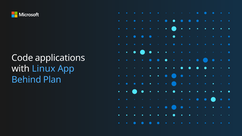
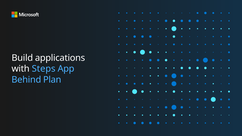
Code: Code -> Build (22, 58)
Linux: Linux -> Steps (44, 69)
